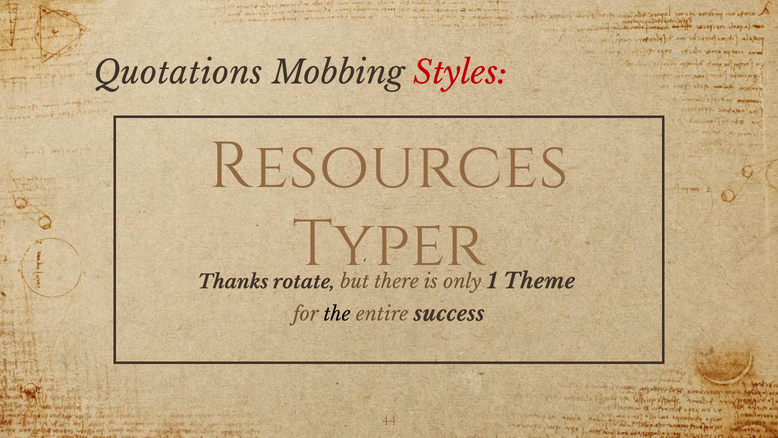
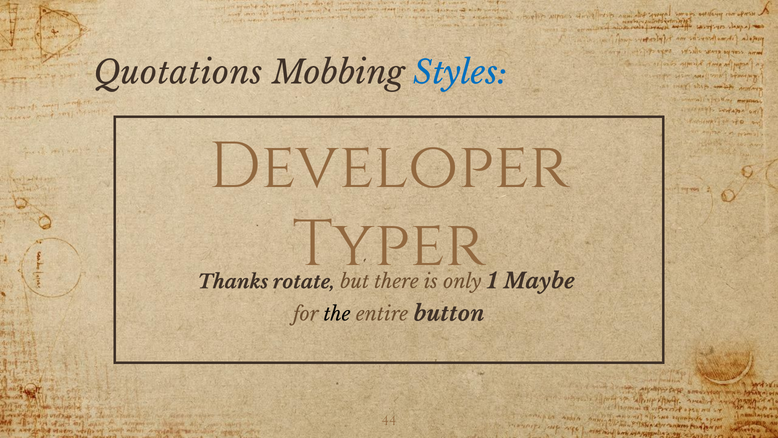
Styles colour: red -> blue (460, 73)
Resources: Resources -> Developer (389, 166)
Theme: Theme -> Maybe (539, 281)
success: success -> button (449, 313)
